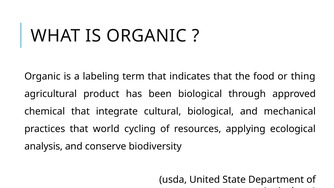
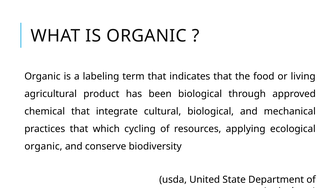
thing: thing -> living (303, 76)
world: world -> which (106, 129)
analysis: analysis -> organic (43, 146)
